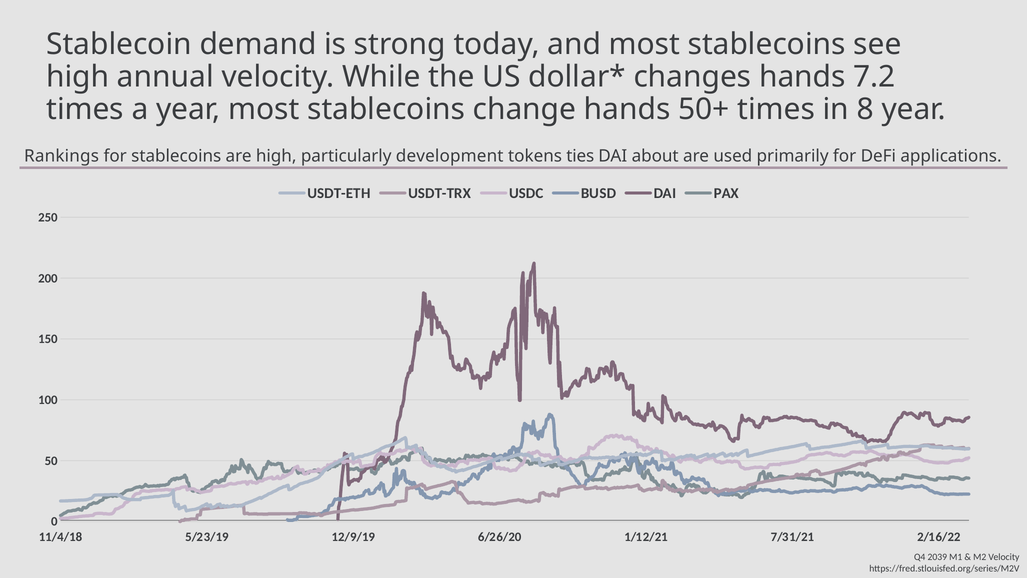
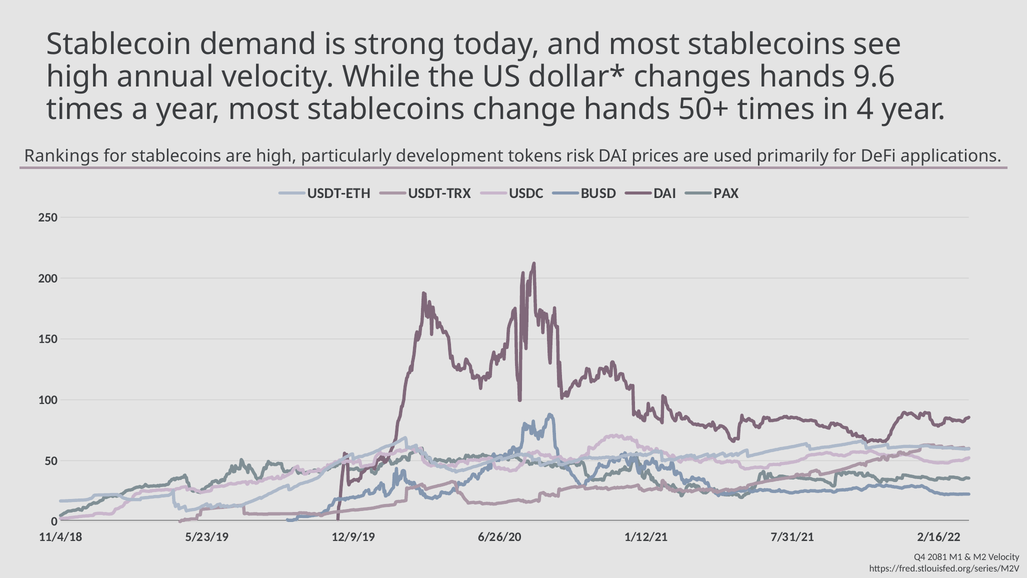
7.2: 7.2 -> 9.6 (874, 77)
8: 8 -> 4 (865, 109)
ties: ties -> risk (580, 156)
about: about -> prices (655, 156)
2039: 2039 -> 2081 (937, 557)
